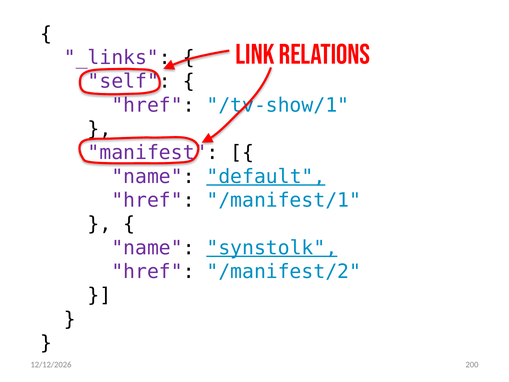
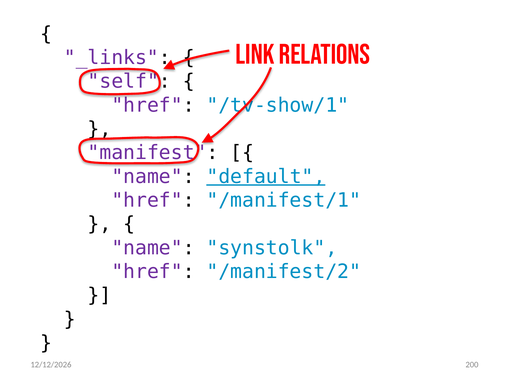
synstolk underline: present -> none (272, 248)
